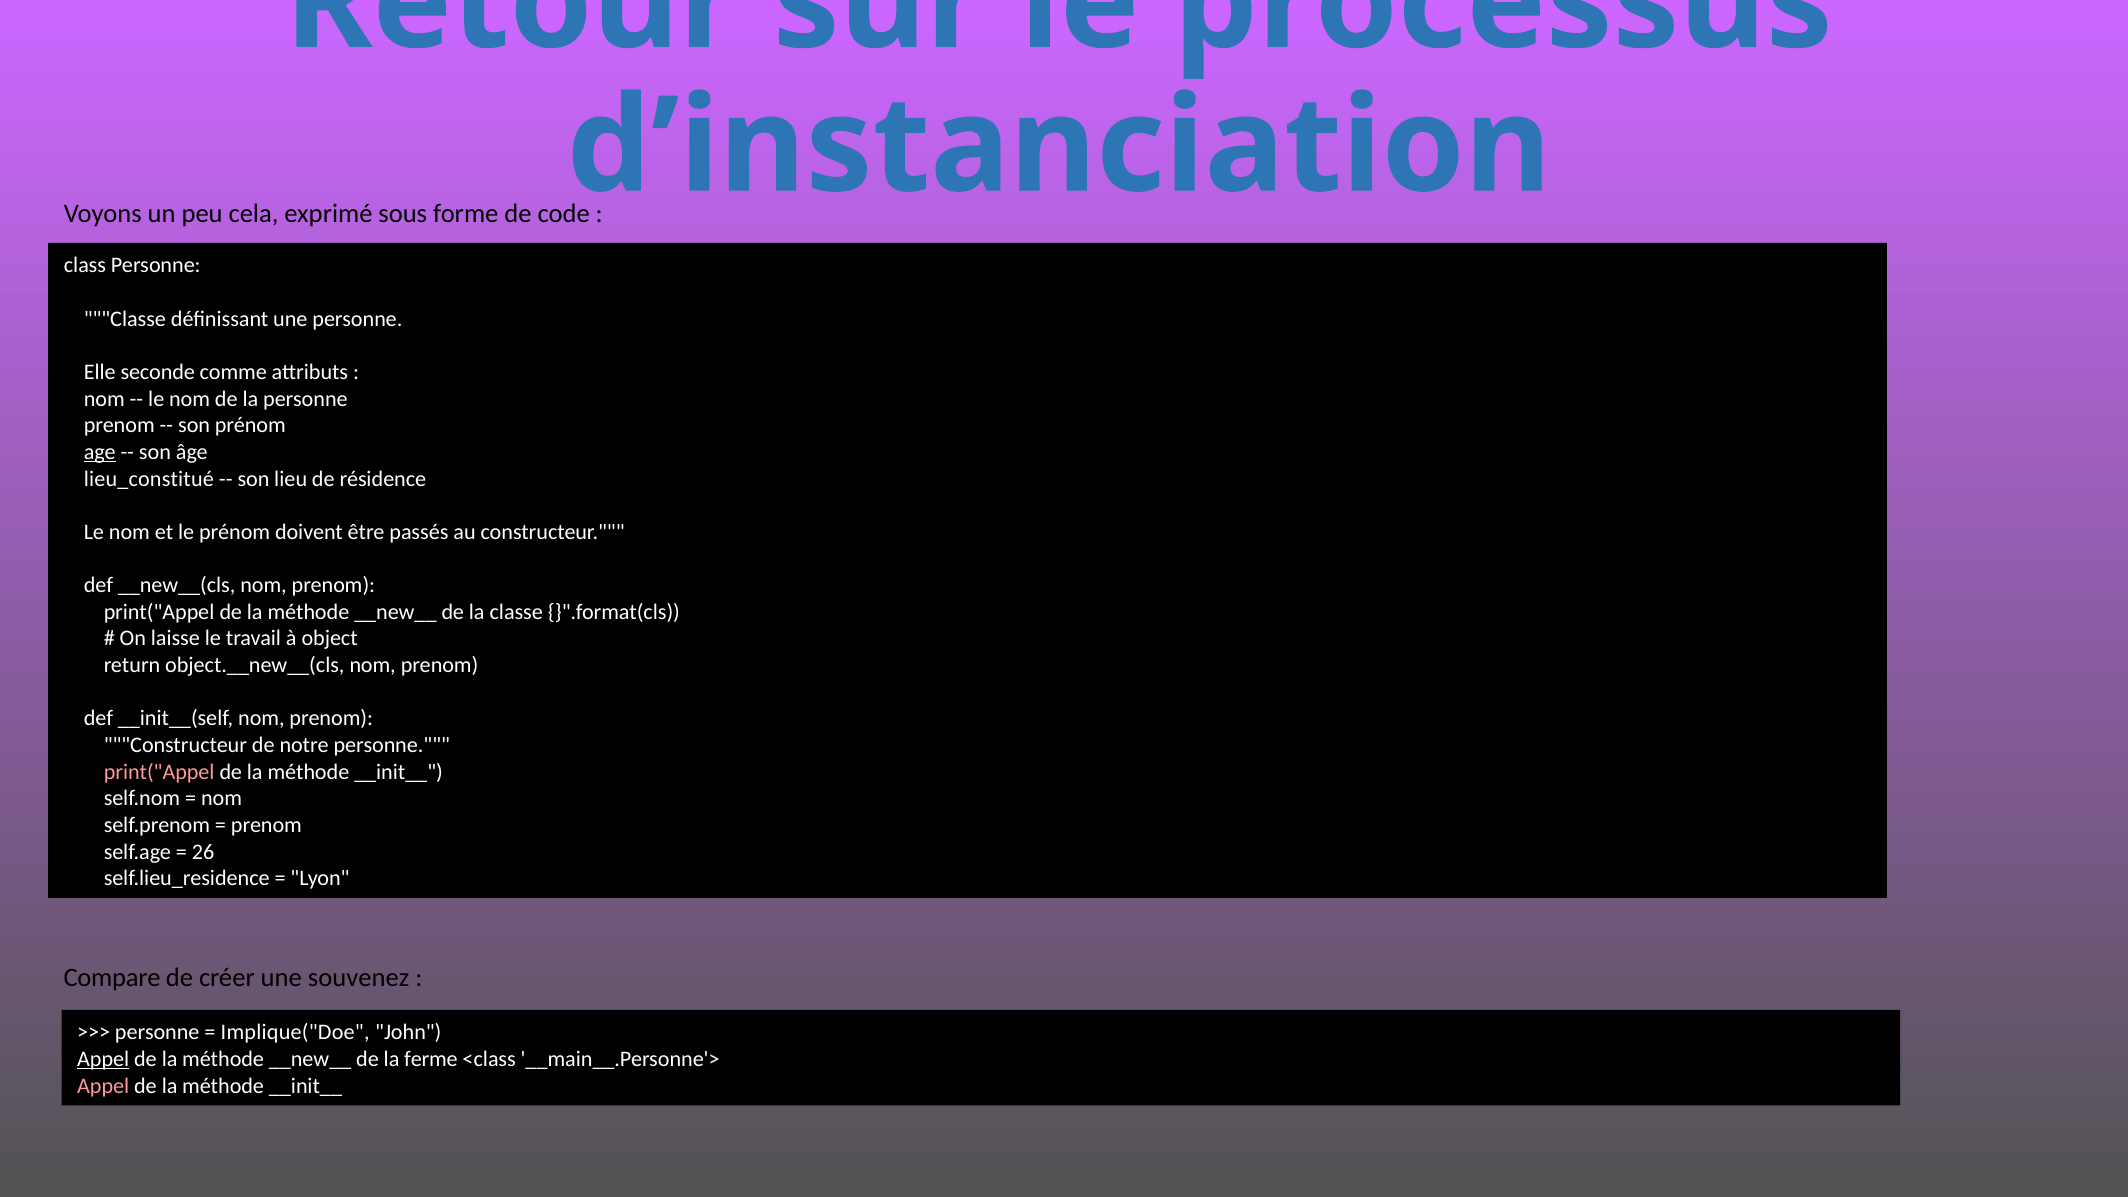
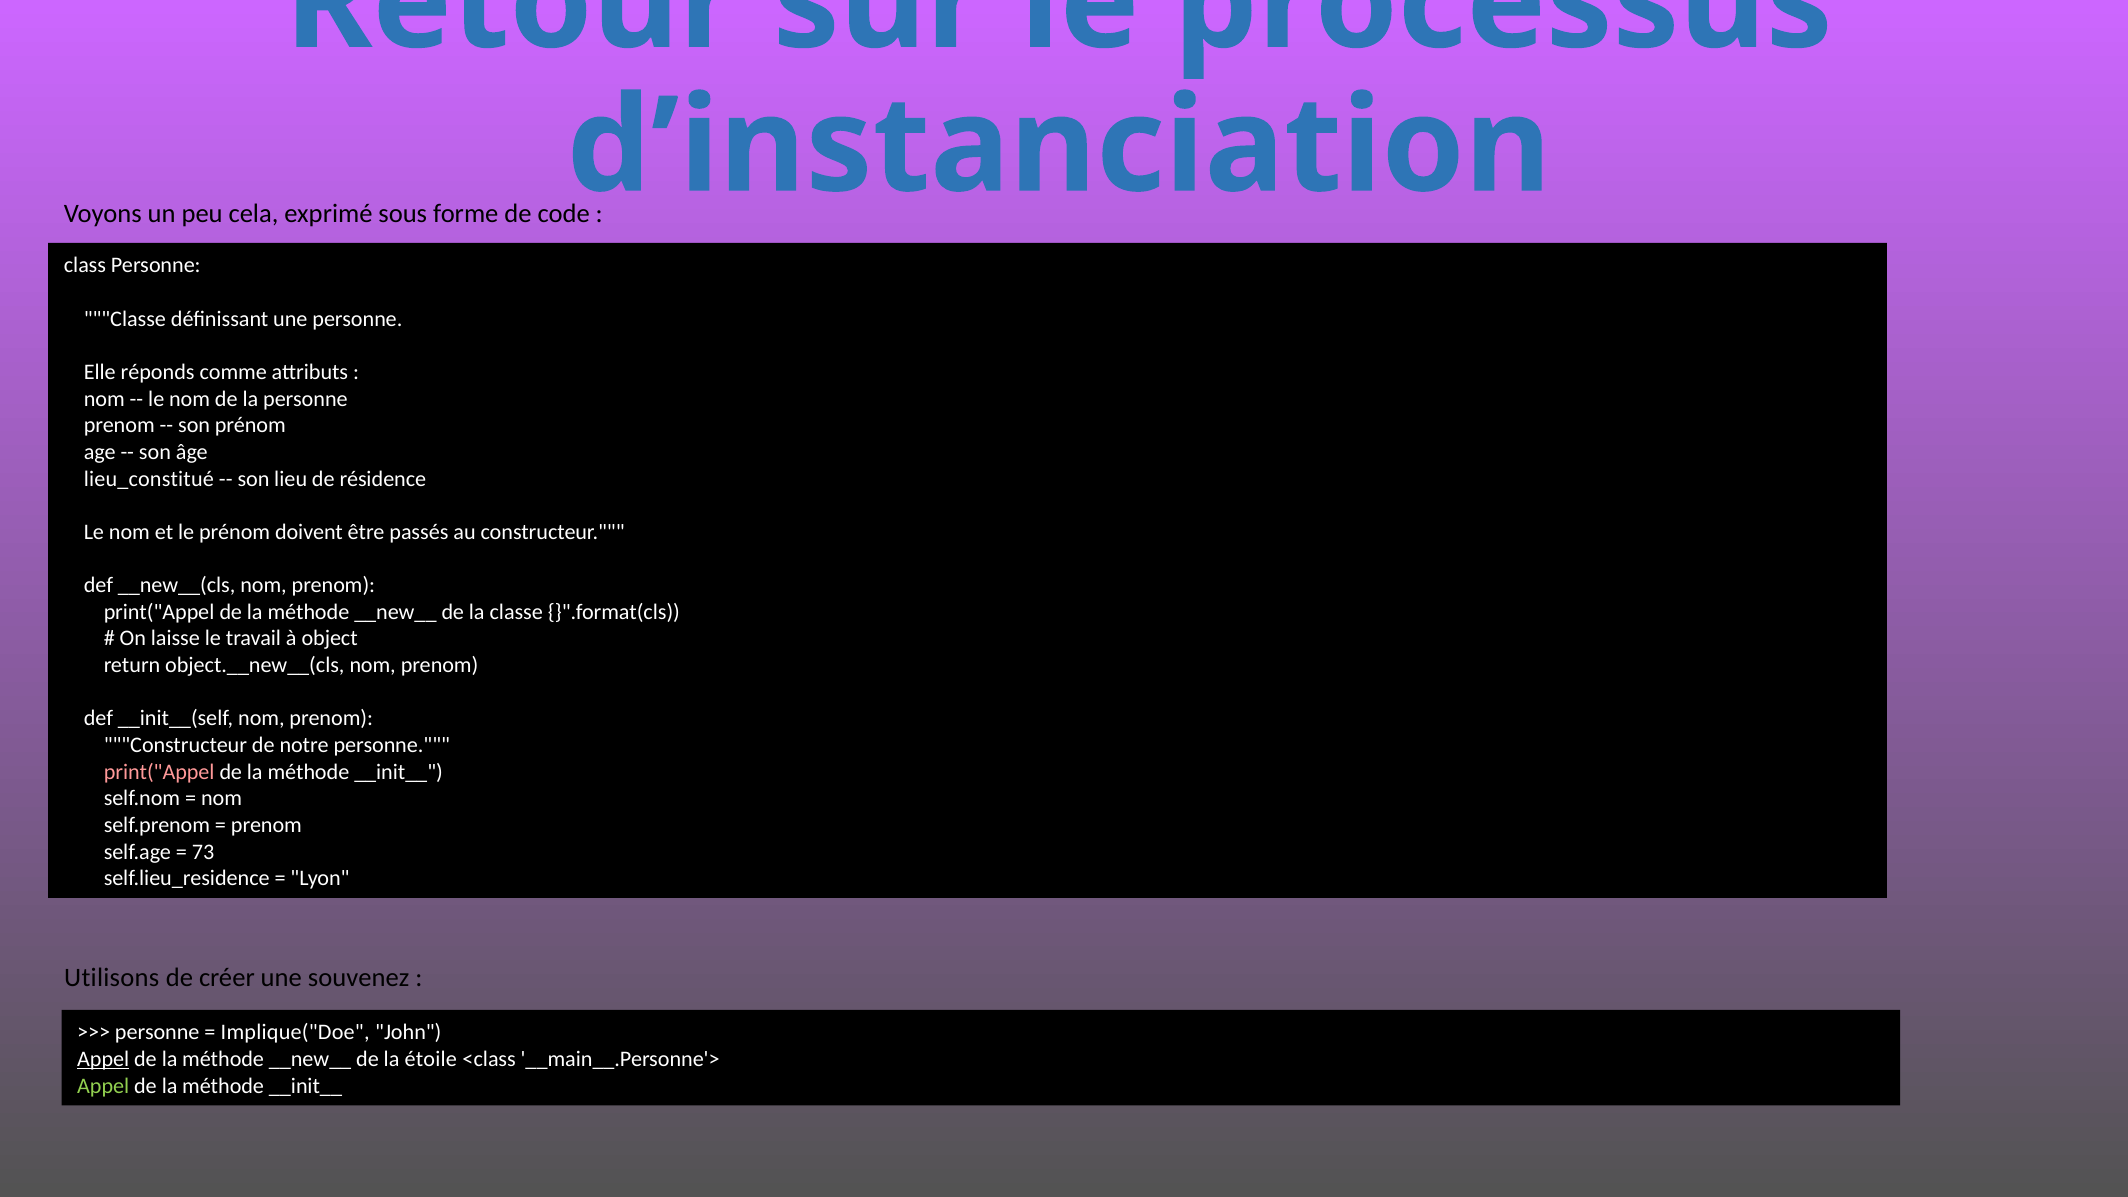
seconde: seconde -> réponds (158, 372)
age underline: present -> none (100, 452)
26: 26 -> 73 (203, 852)
Compare: Compare -> Utilisons (112, 977)
ferme: ferme -> étoile (431, 1059)
Appel colour: pink -> light green (103, 1086)
